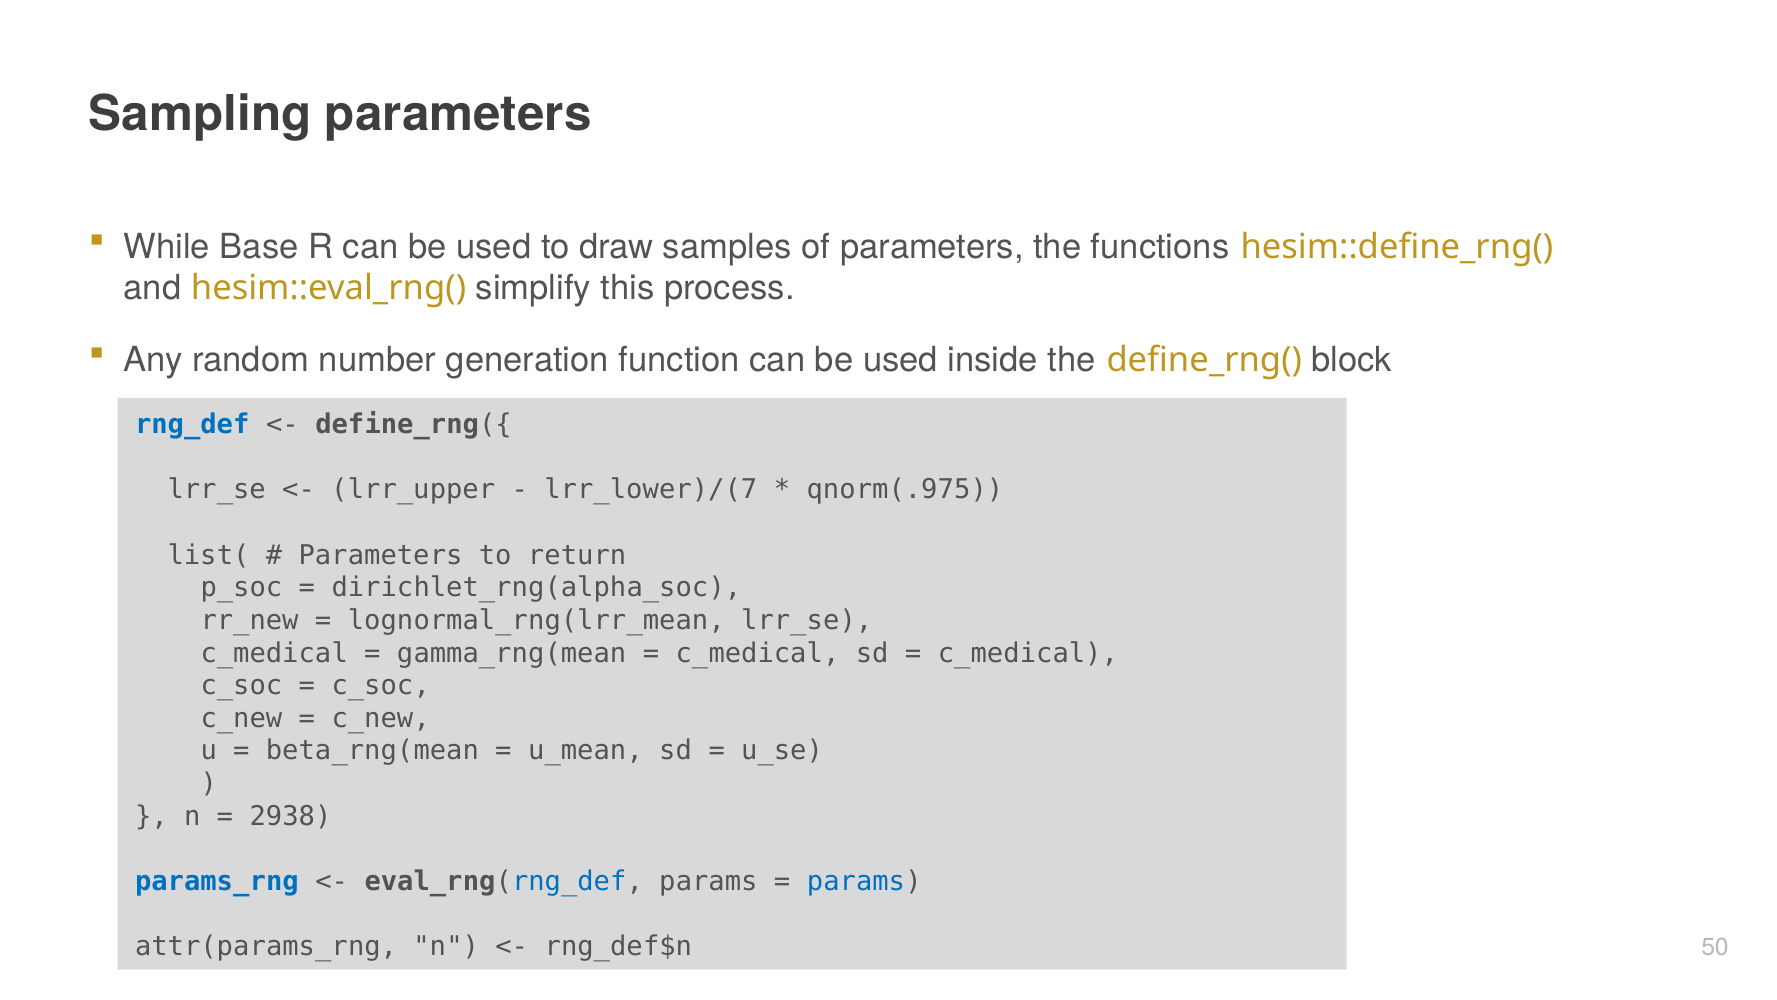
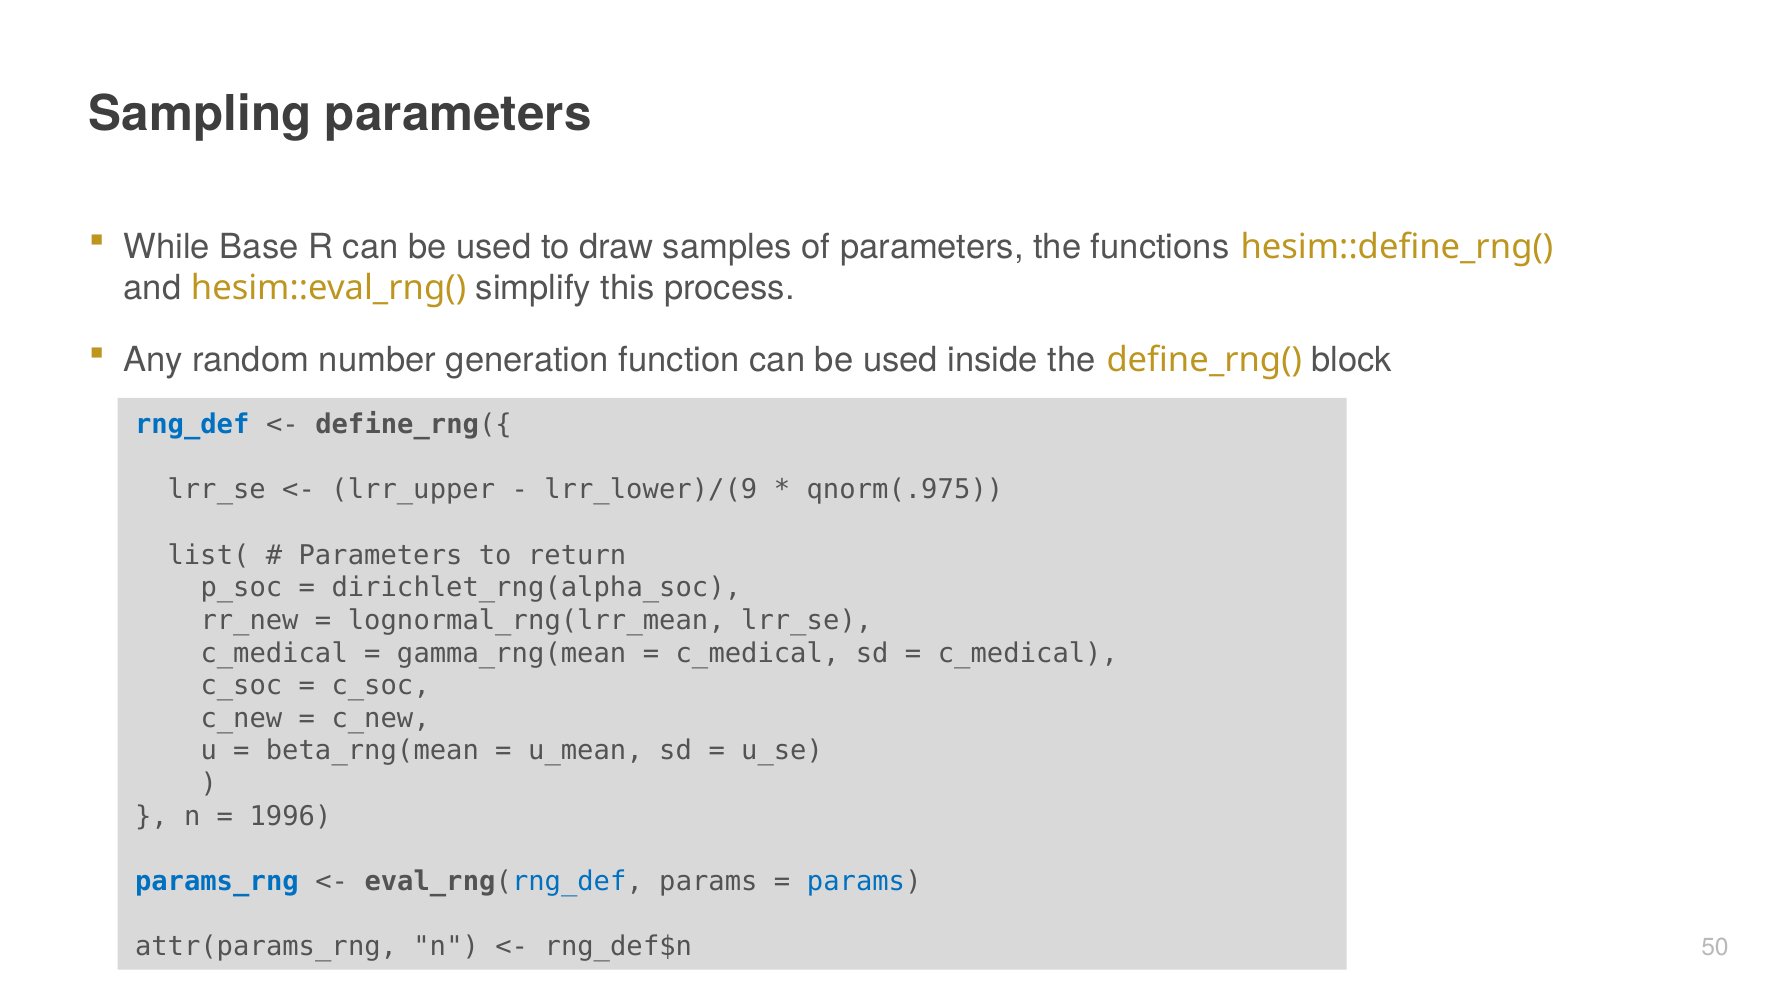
lrr_lower)/(7: lrr_lower)/(7 -> lrr_lower)/(9 (651, 490)
2938: 2938 -> 1996 (290, 816)
